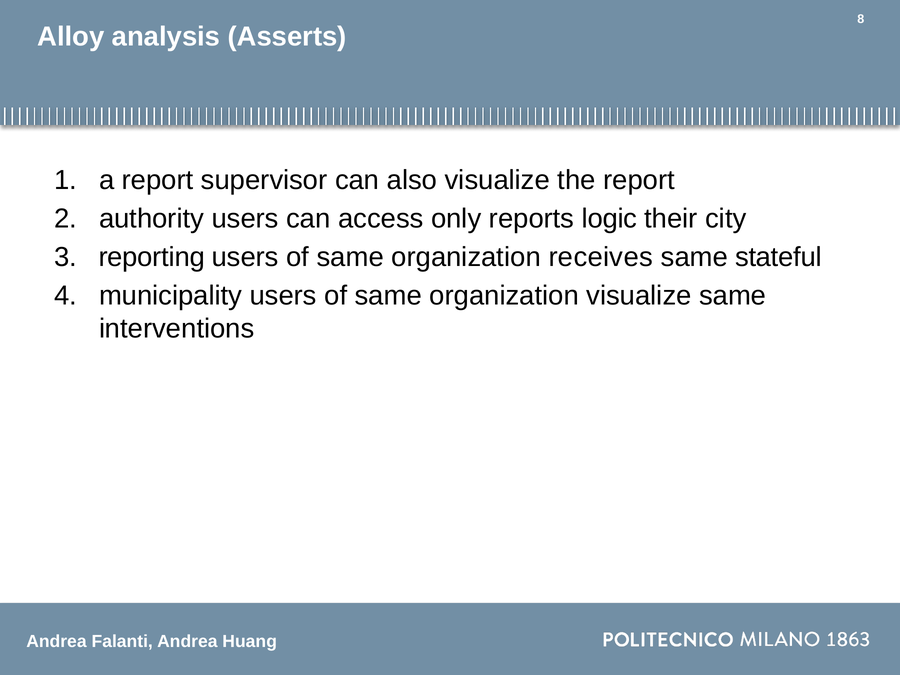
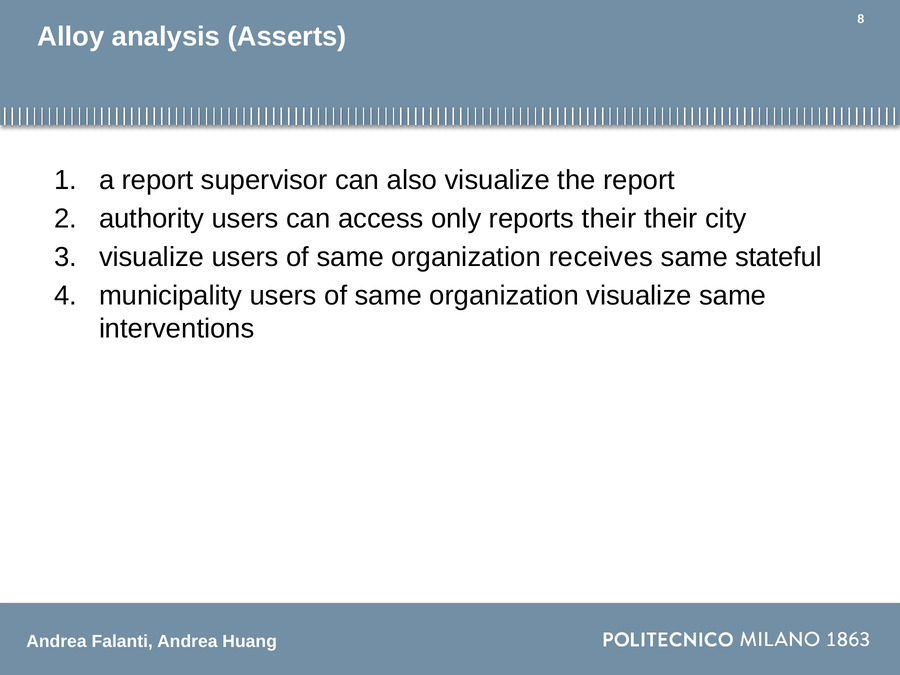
reports logic: logic -> their (609, 219)
reporting: reporting -> visualize (152, 257)
